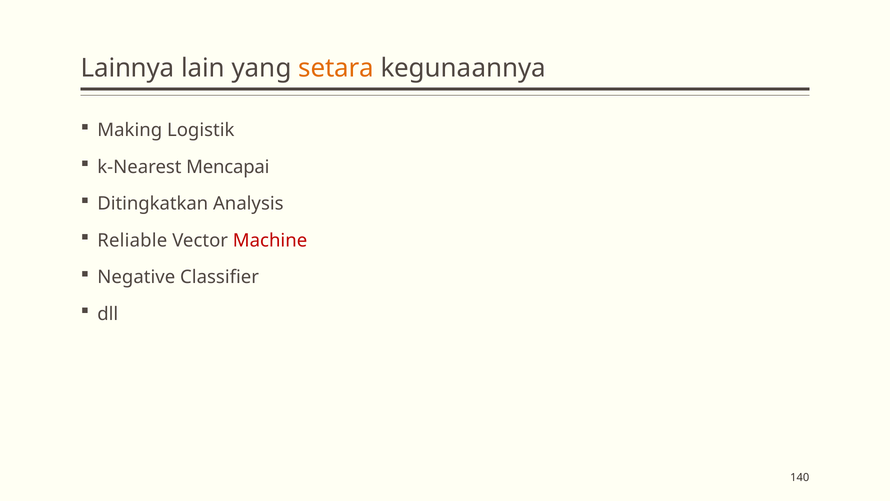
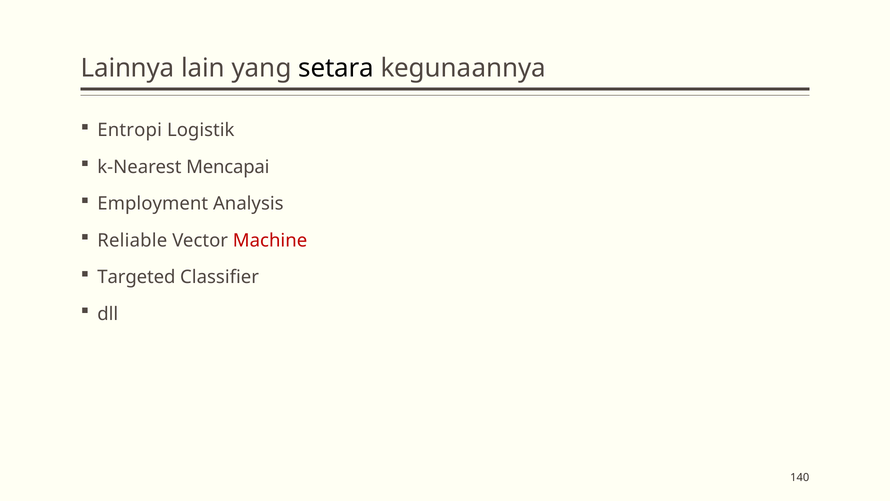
setara colour: orange -> black (336, 68)
Making: Making -> Entropi (130, 130)
Ditingkatkan: Ditingkatkan -> Employment (153, 204)
Negative: Negative -> Targeted (136, 277)
